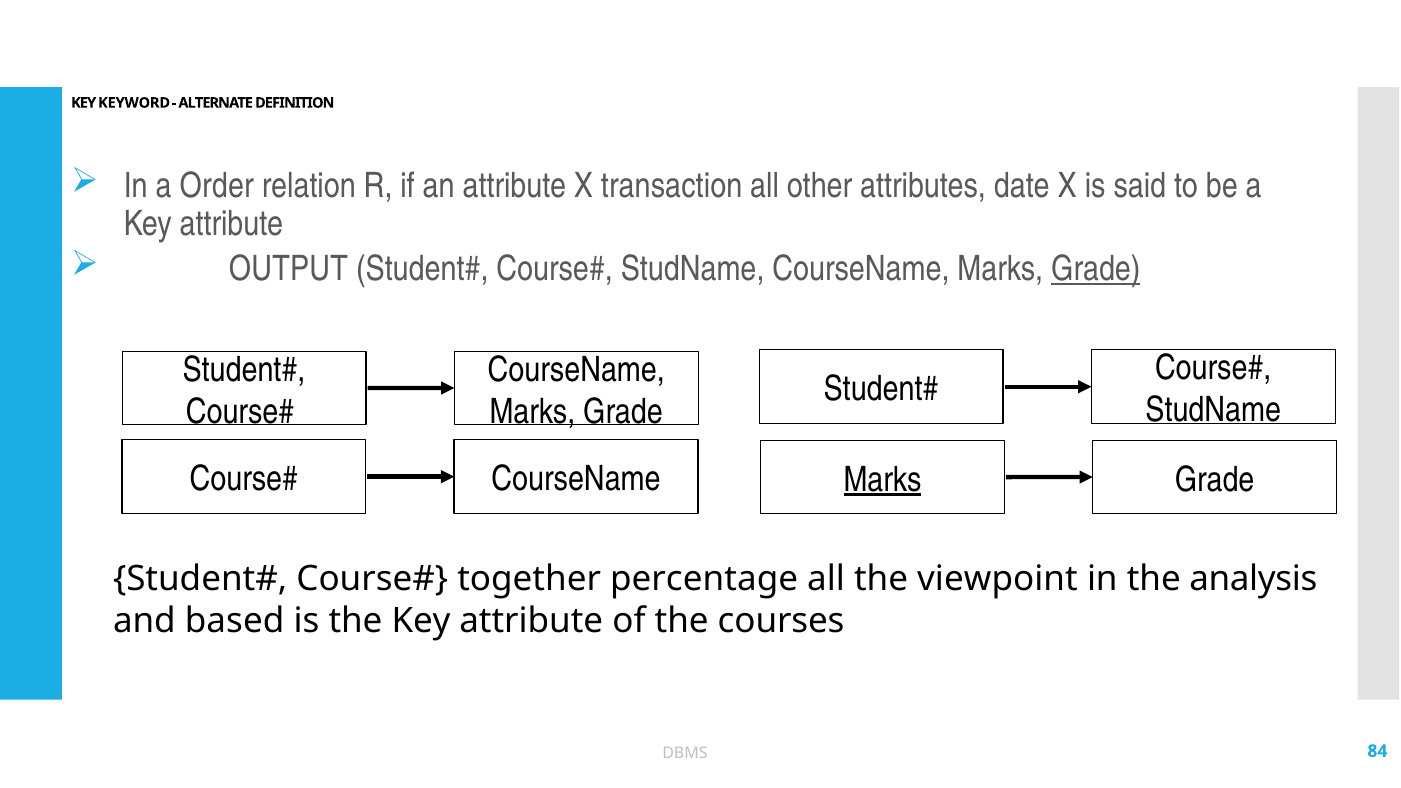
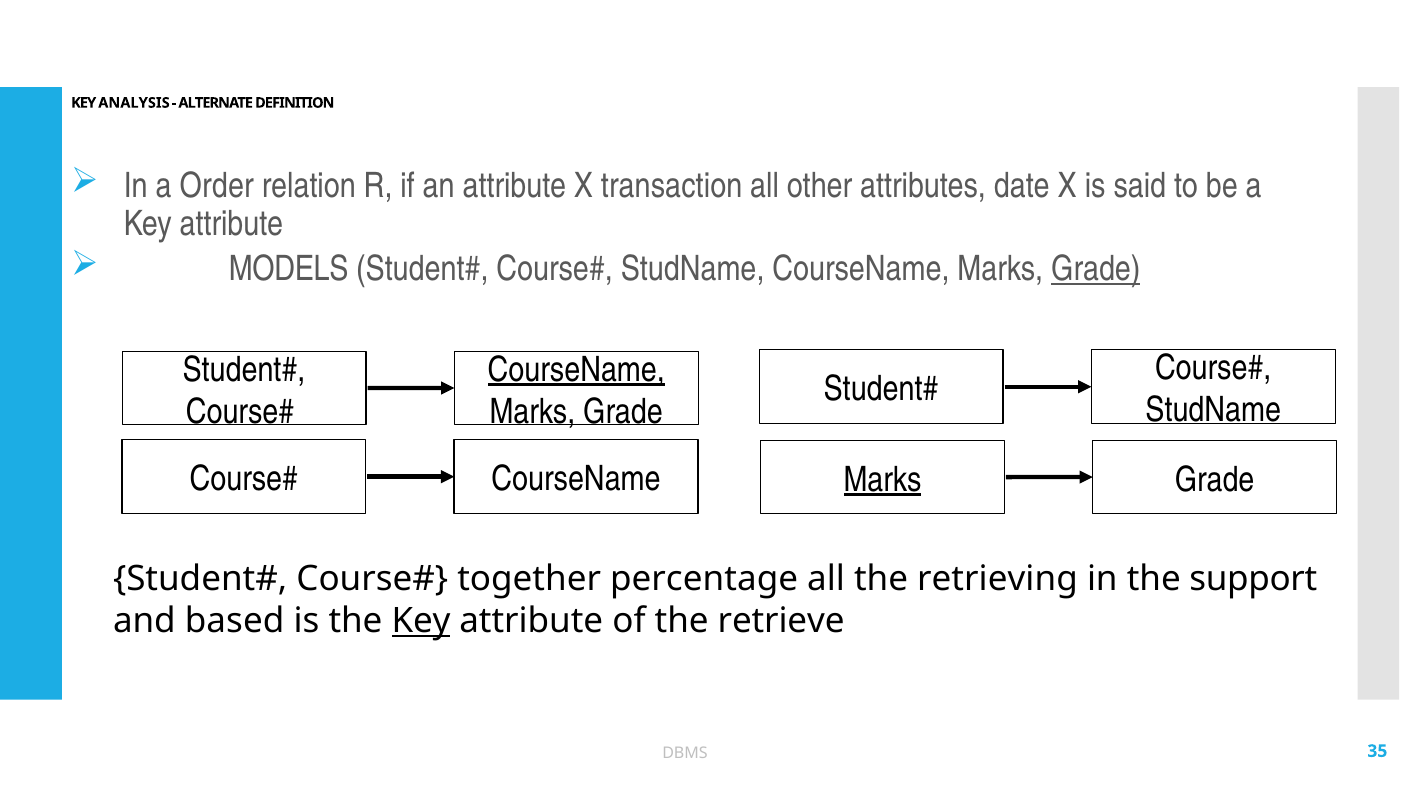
KEYWORD: KEYWORD -> ANALYSIS (134, 103)
OUTPUT: OUTPUT -> MODELS (289, 269)
CourseName underline: none -> present (576, 369)
viewpoint: viewpoint -> retrieving (997, 579)
analysis: analysis -> support (1253, 579)
Key underline: none -> present (421, 621)
courses: courses -> retrieve (781, 621)
84: 84 -> 35 (1377, 751)
